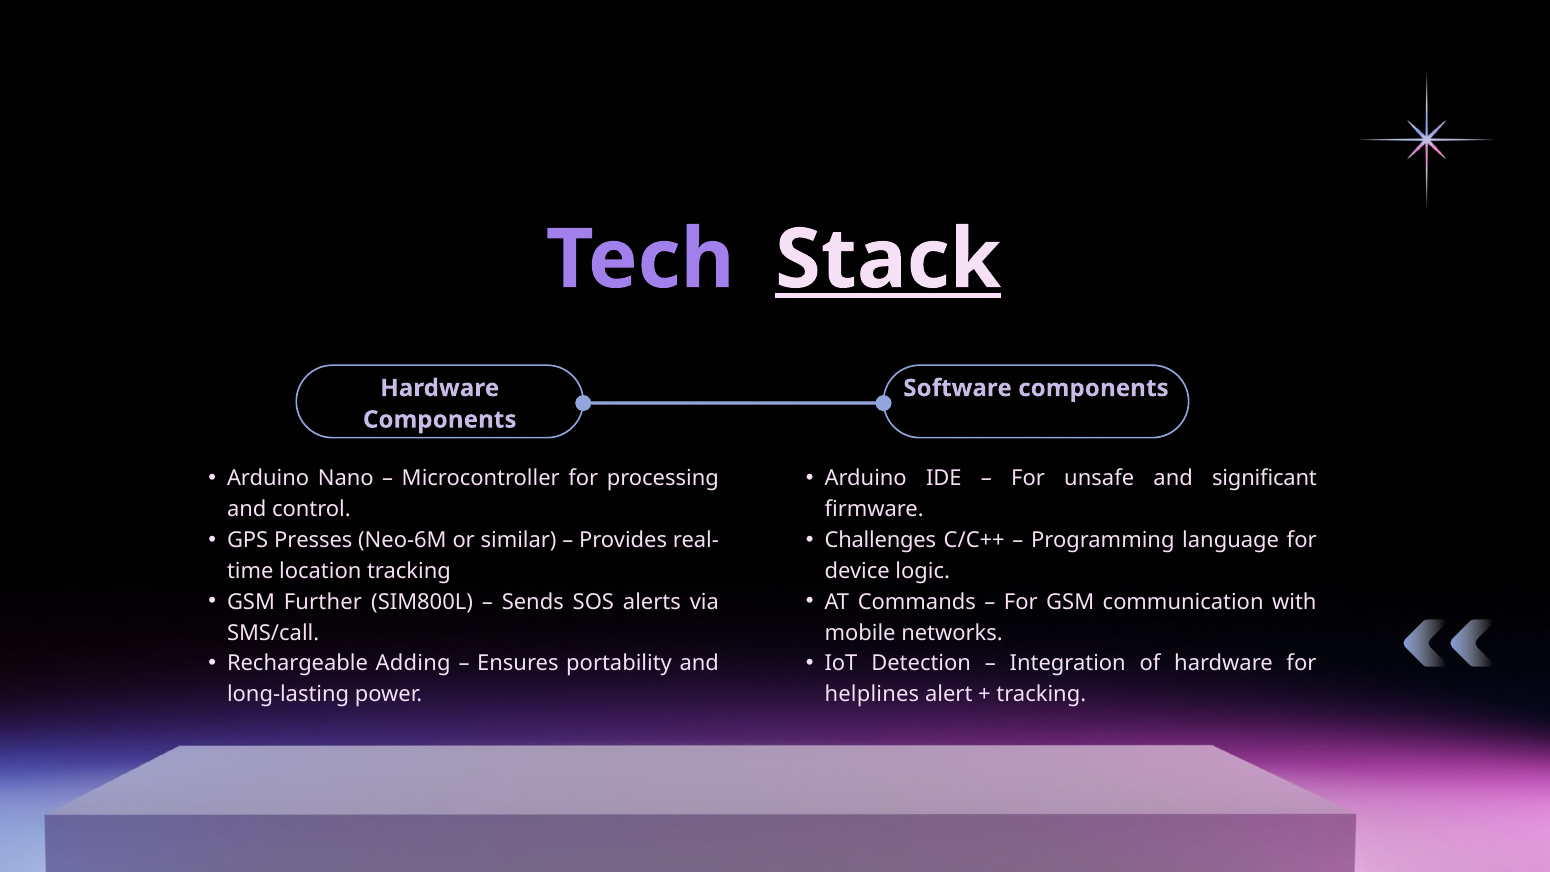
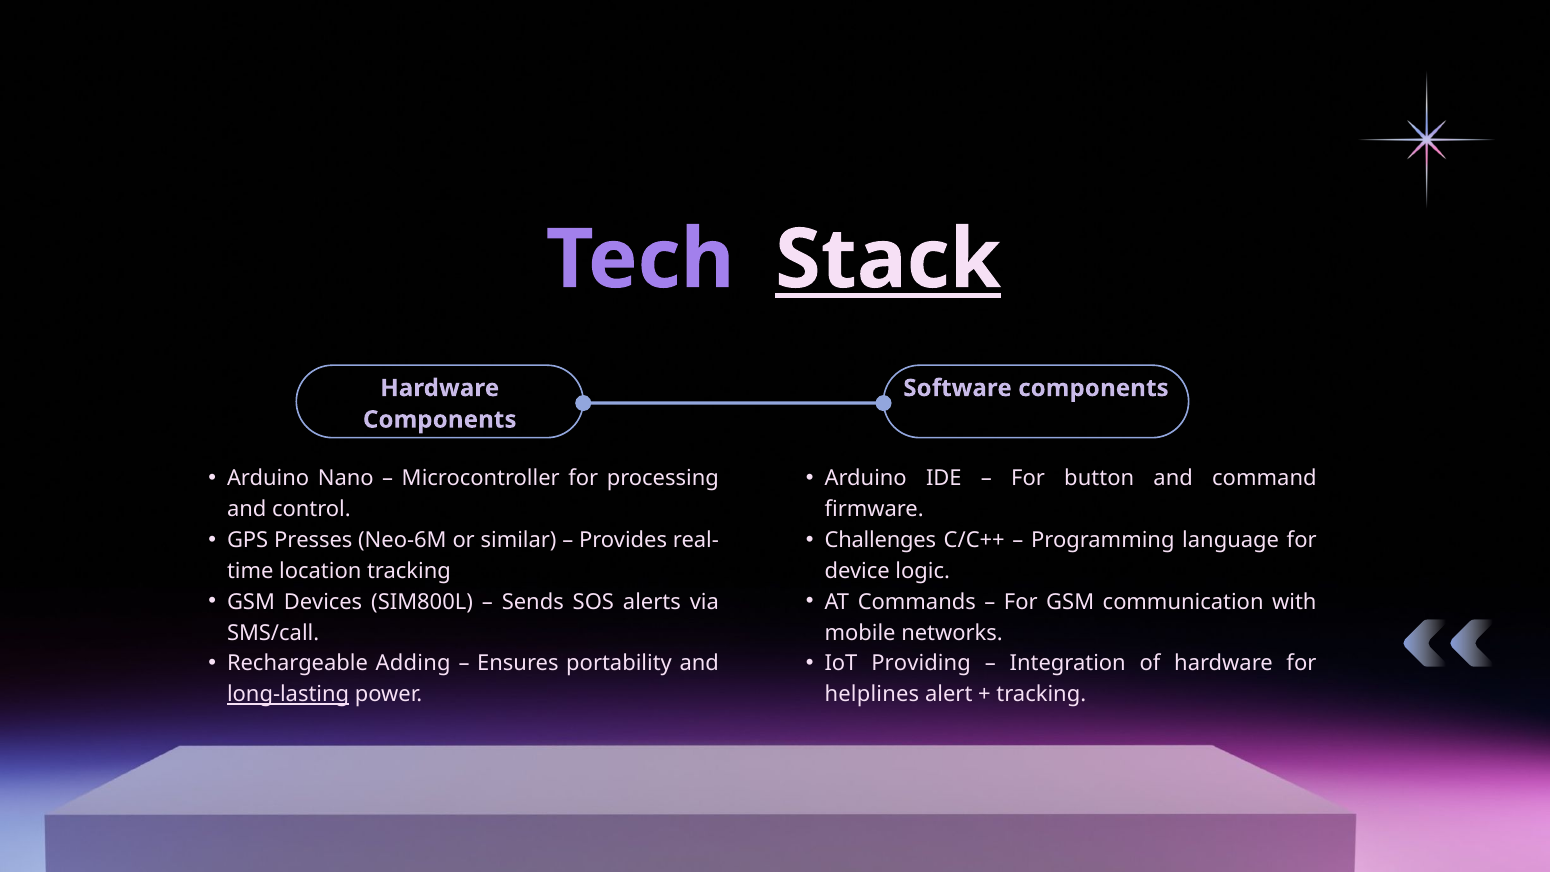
unsafe: unsafe -> button (1099, 478)
significant: significant -> command (1264, 478)
Further: Further -> Devices (323, 602)
Detection: Detection -> Providing (921, 664)
long-lasting underline: none -> present (288, 694)
